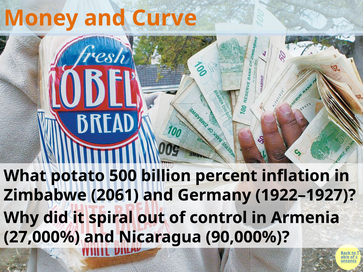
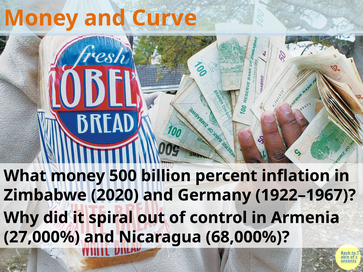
What potato: potato -> money (78, 176)
2061: 2061 -> 2020 (115, 195)
1922–1927: 1922–1927 -> 1922–1967 (306, 195)
90,000%: 90,000% -> 68,000% (248, 237)
